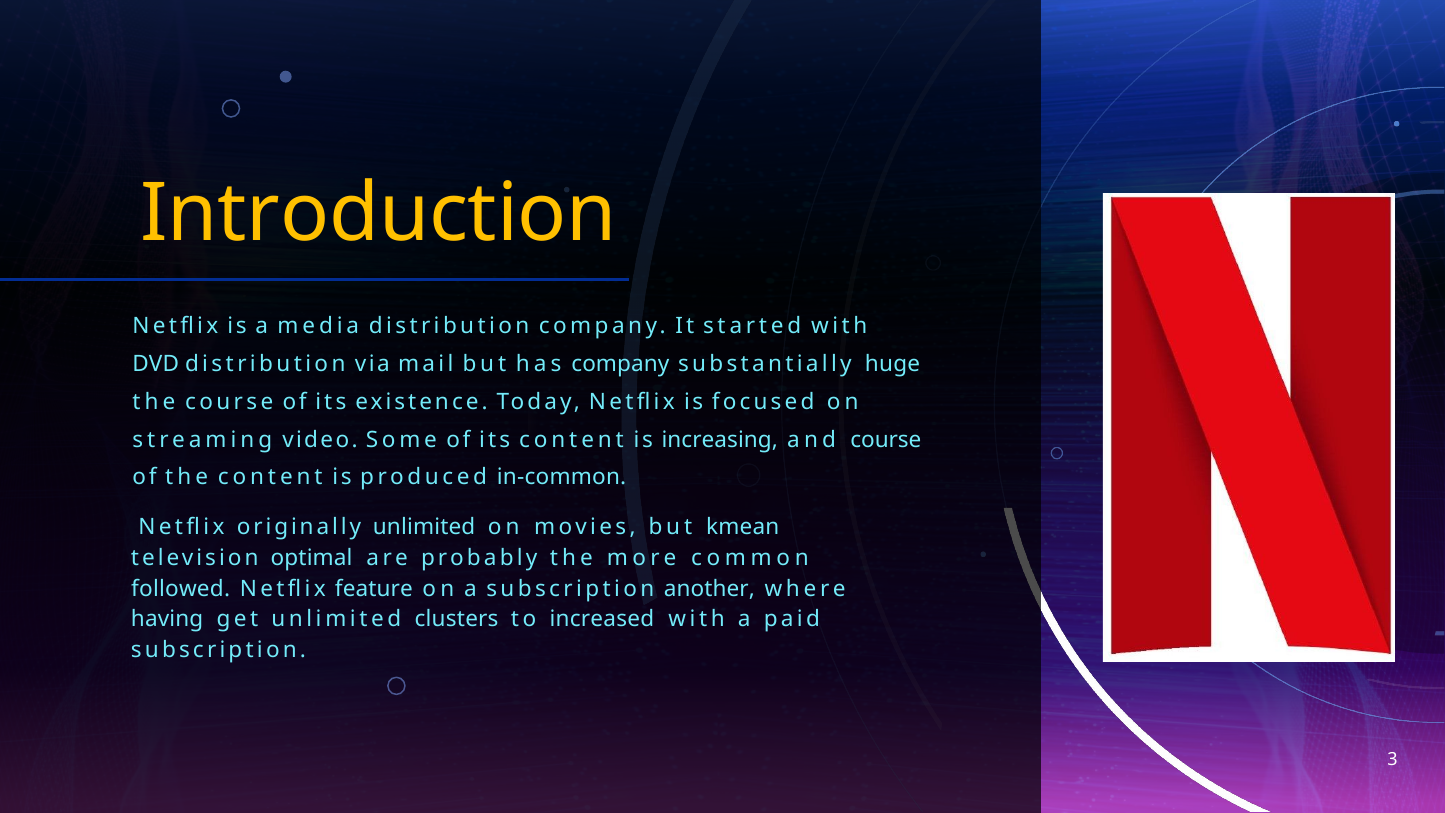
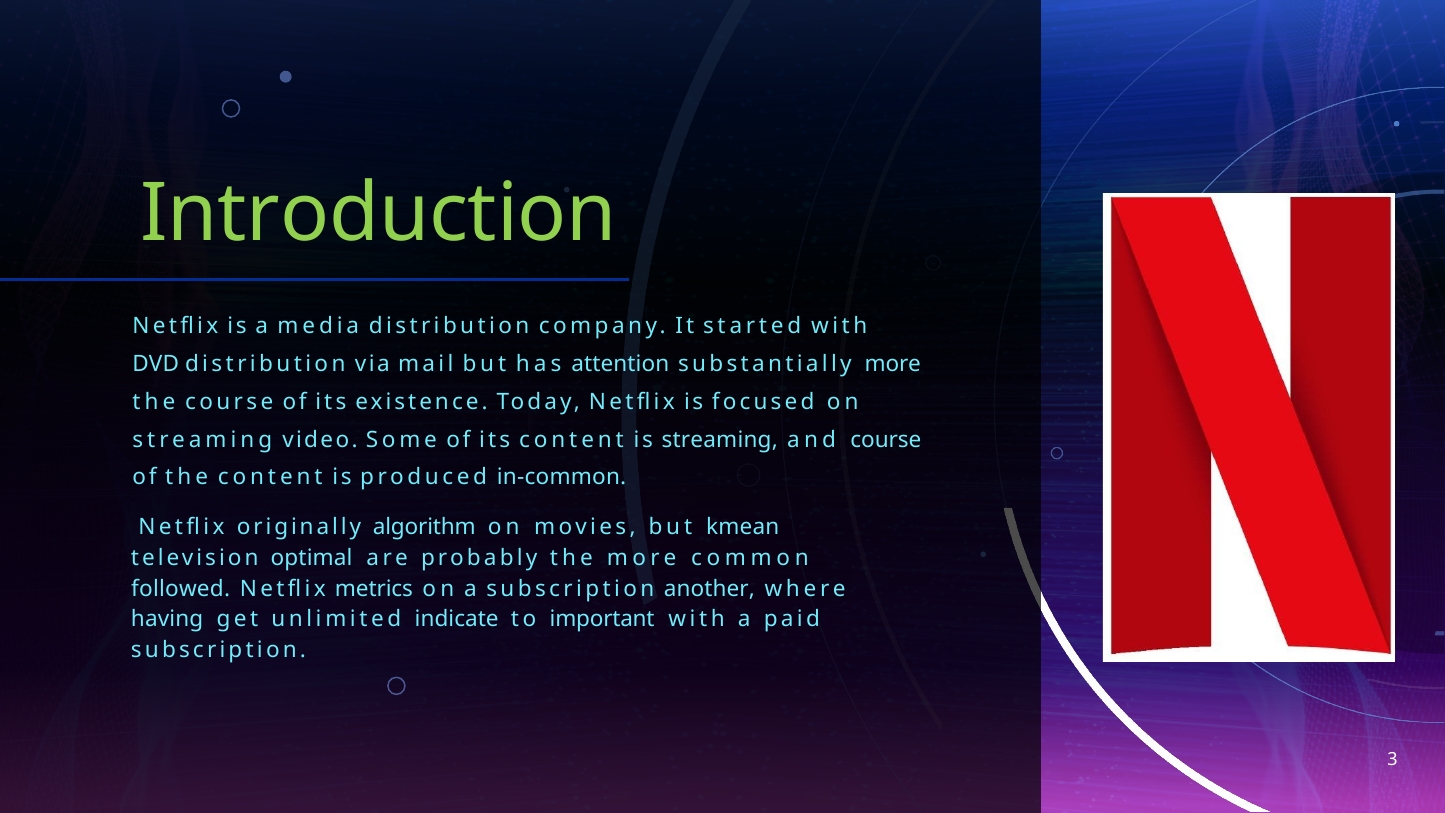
Introduction colour: yellow -> light green (379, 213)
has company: company -> attention (620, 364)
substantially huge: huge -> more (893, 364)
is increasing: increasing -> streaming (720, 439)
originally unlimited: unlimited -> algorithm (424, 527)
feature: feature -> metrics (374, 589)
clusters: clusters -> indicate (457, 619)
increased: increased -> important (602, 619)
